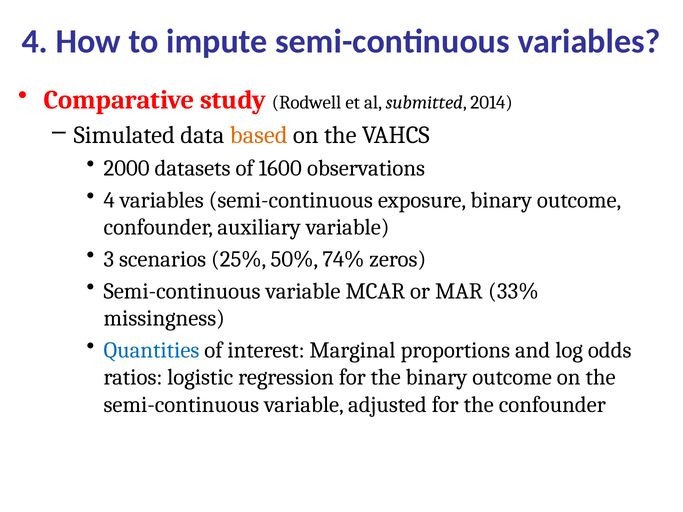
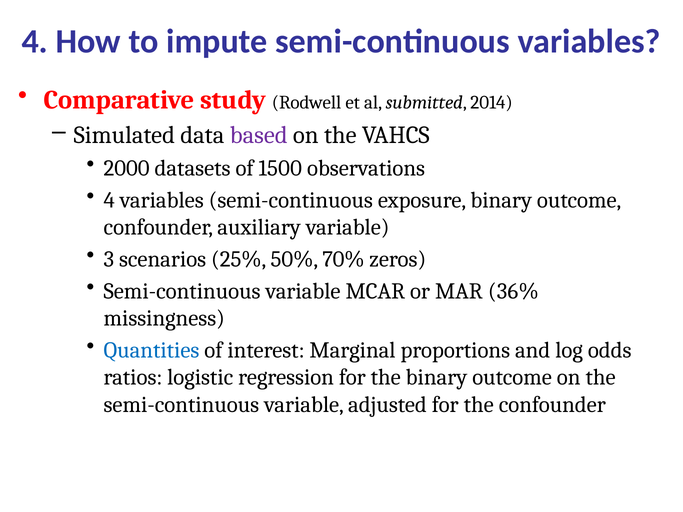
based colour: orange -> purple (259, 135)
1600: 1600 -> 1500 (280, 168)
74%: 74% -> 70% (343, 259)
33%: 33% -> 36% (513, 291)
